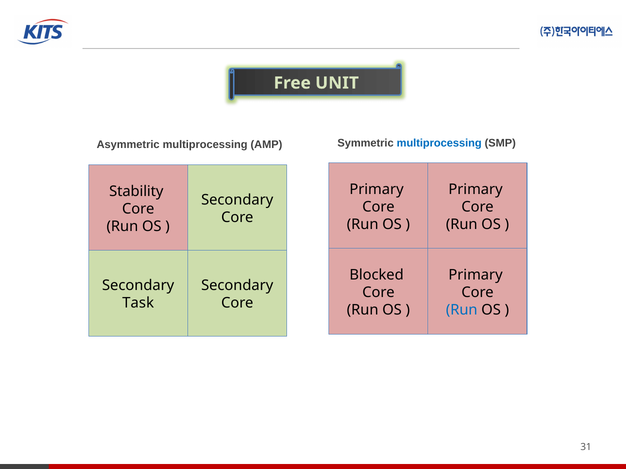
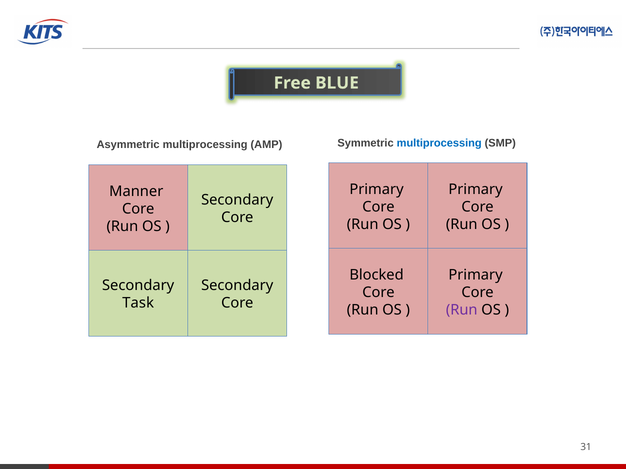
UNIT: UNIT -> BLUE (337, 83)
Stability: Stability -> Manner (136, 191)
Run colour: blue -> purple (462, 310)
